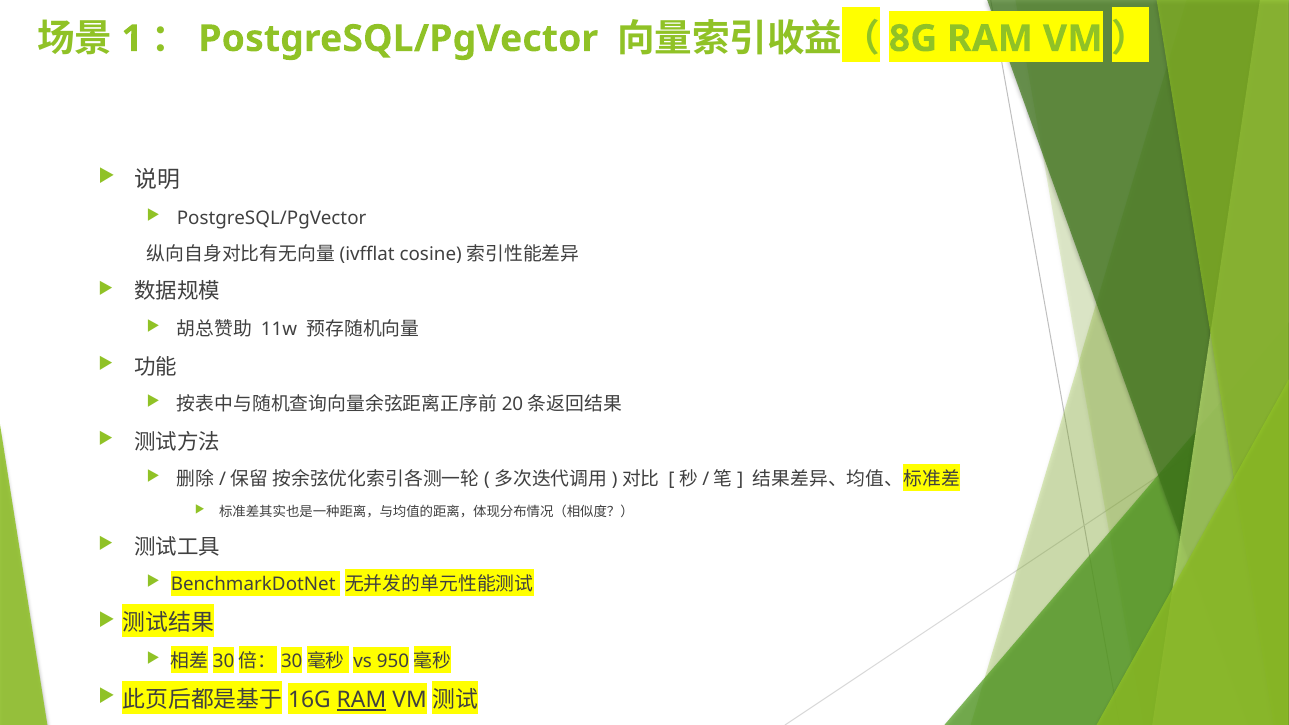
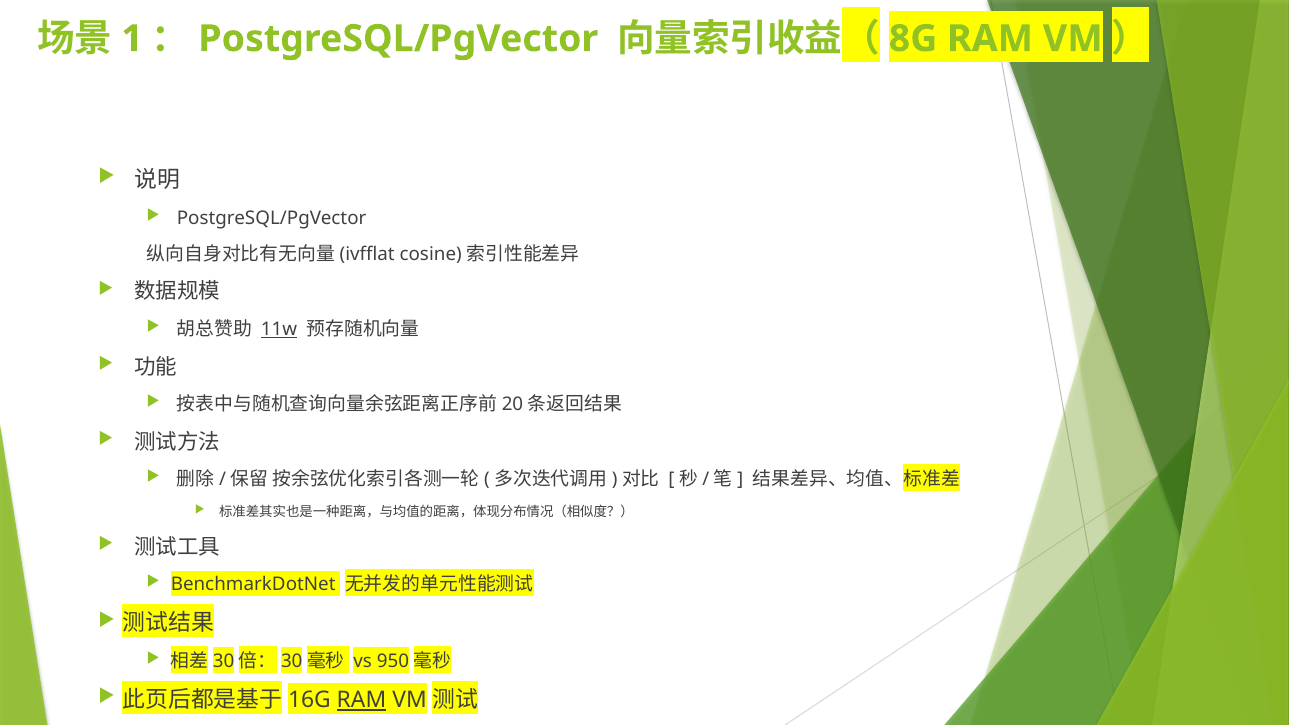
11w underline: none -> present (279, 329)
